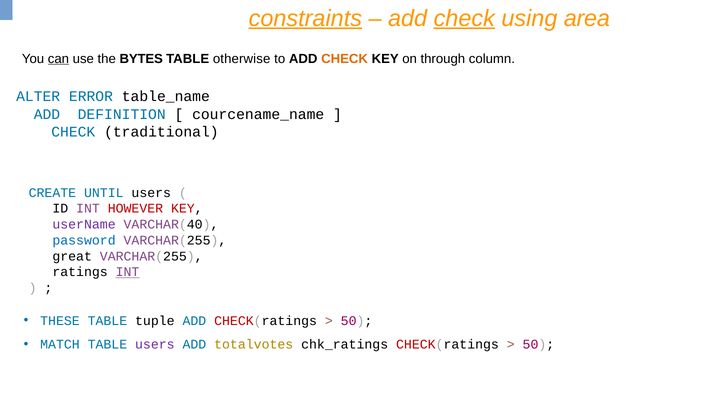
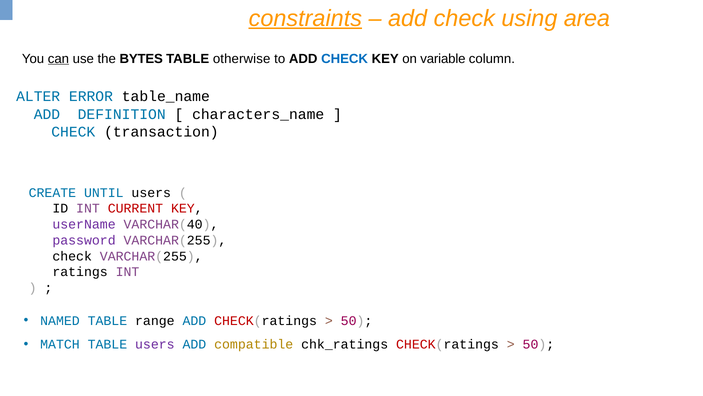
check underline: present -> none (464, 18)
CHECK colour: orange -> blue (345, 59)
through: through -> variable (443, 59)
courcename_name: courcename_name -> characters_name (258, 114)
traditional: traditional -> transaction (161, 132)
HOWEVER: HOWEVER -> CURRENT (135, 208)
password colour: blue -> purple (84, 240)
great: great -> check (72, 256)
INT underline: present -> none (128, 272)
THESE: THESE -> NAMED (60, 320)
tuple: tuple -> range (155, 320)
totalvotes: totalvotes -> compatible (254, 344)
